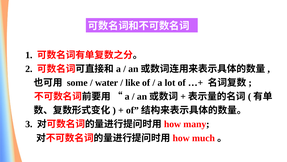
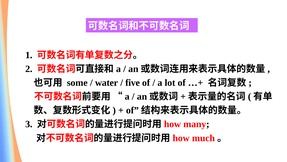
like: like -> five (133, 82)
